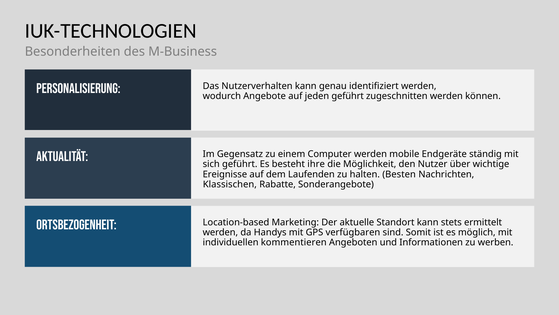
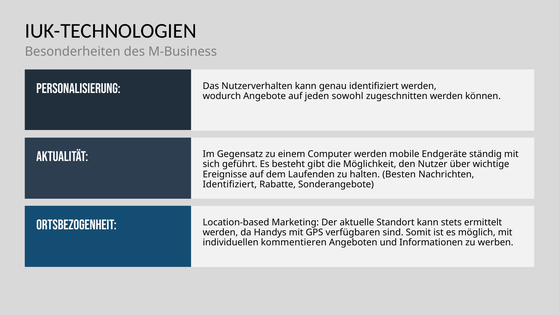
jeden geführt: geführt -> sowohl (348, 96)
ihre: ihre -> gibt (316, 164)
Klassischen: Klassischen -> Identifiziert (230, 184)
